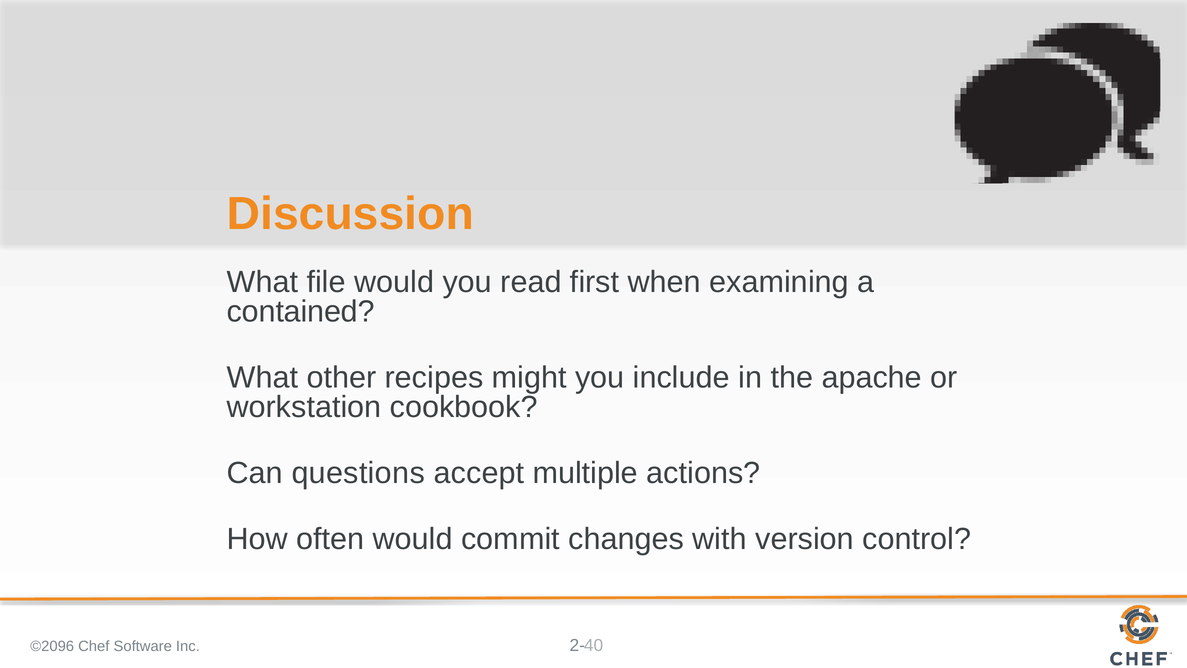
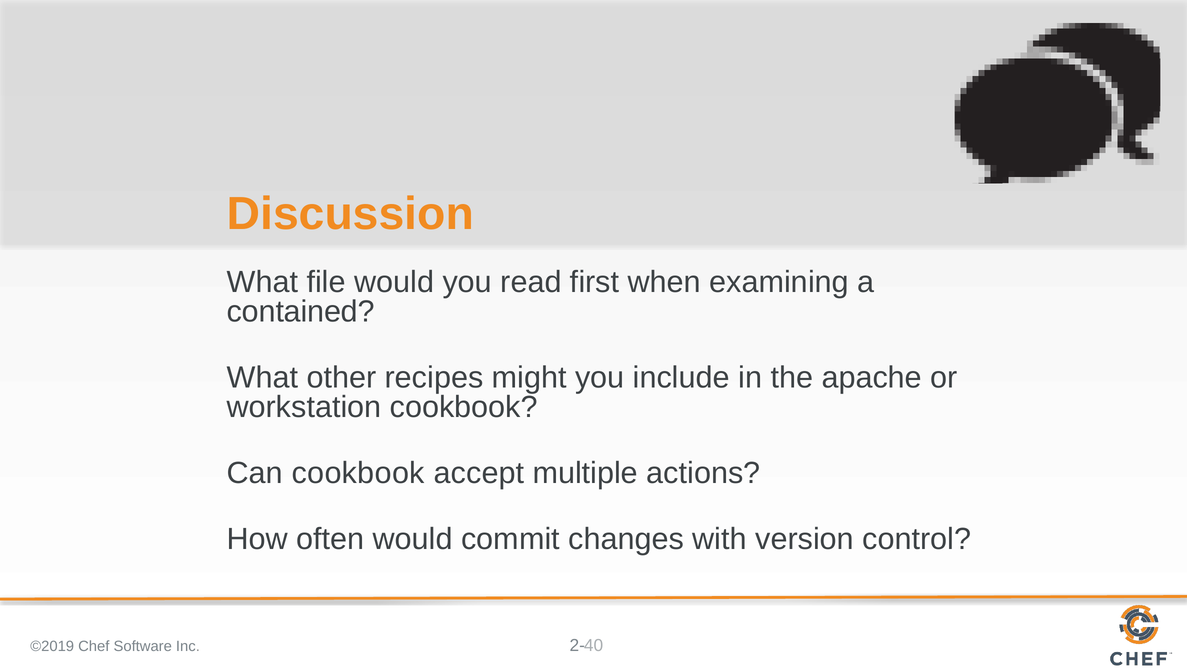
Can questions: questions -> cookbook (358, 473)
©2096: ©2096 -> ©2019 (52, 646)
